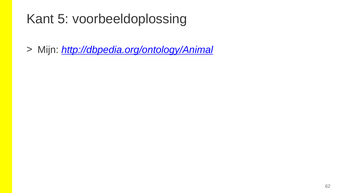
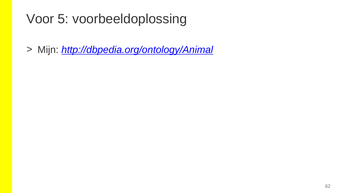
Kant: Kant -> Voor (40, 19)
